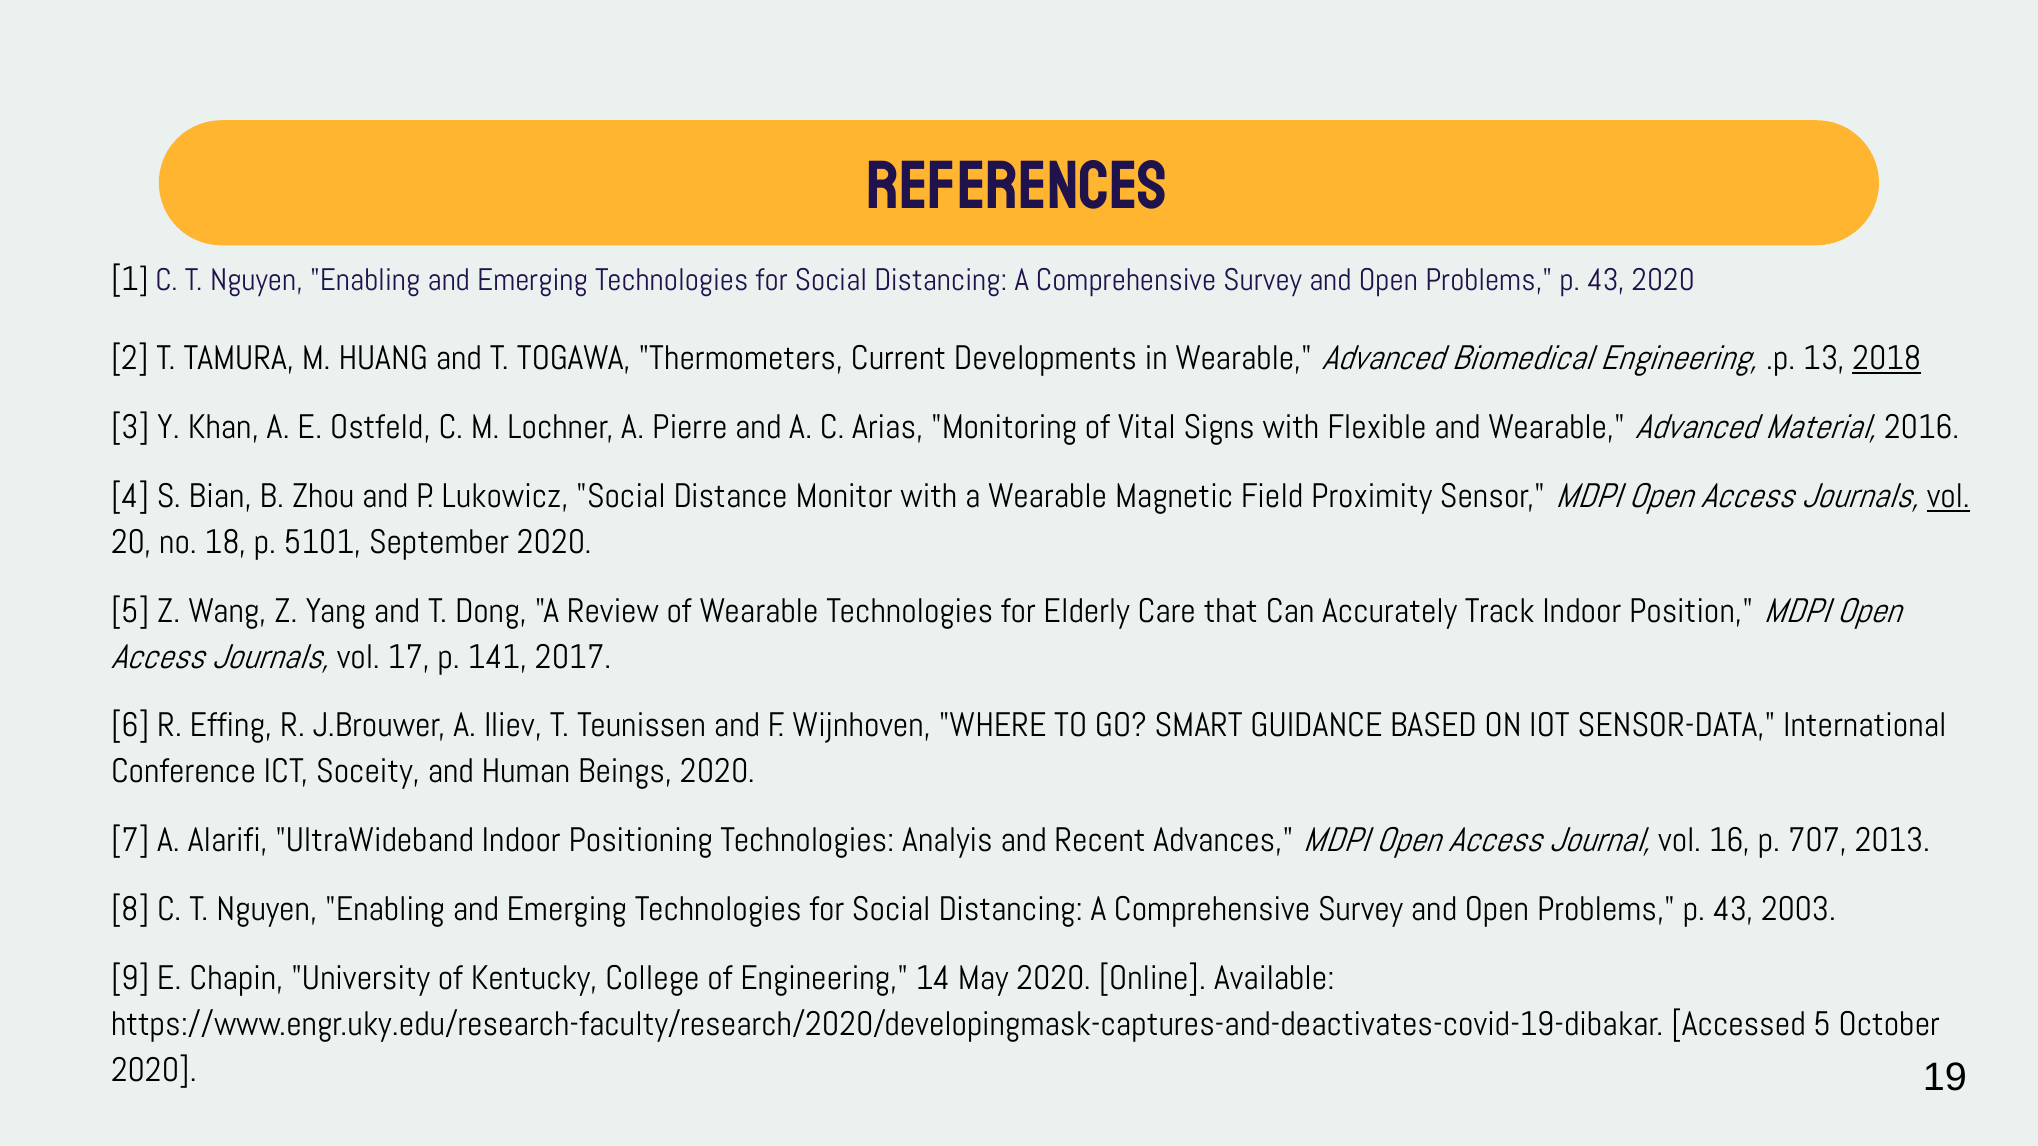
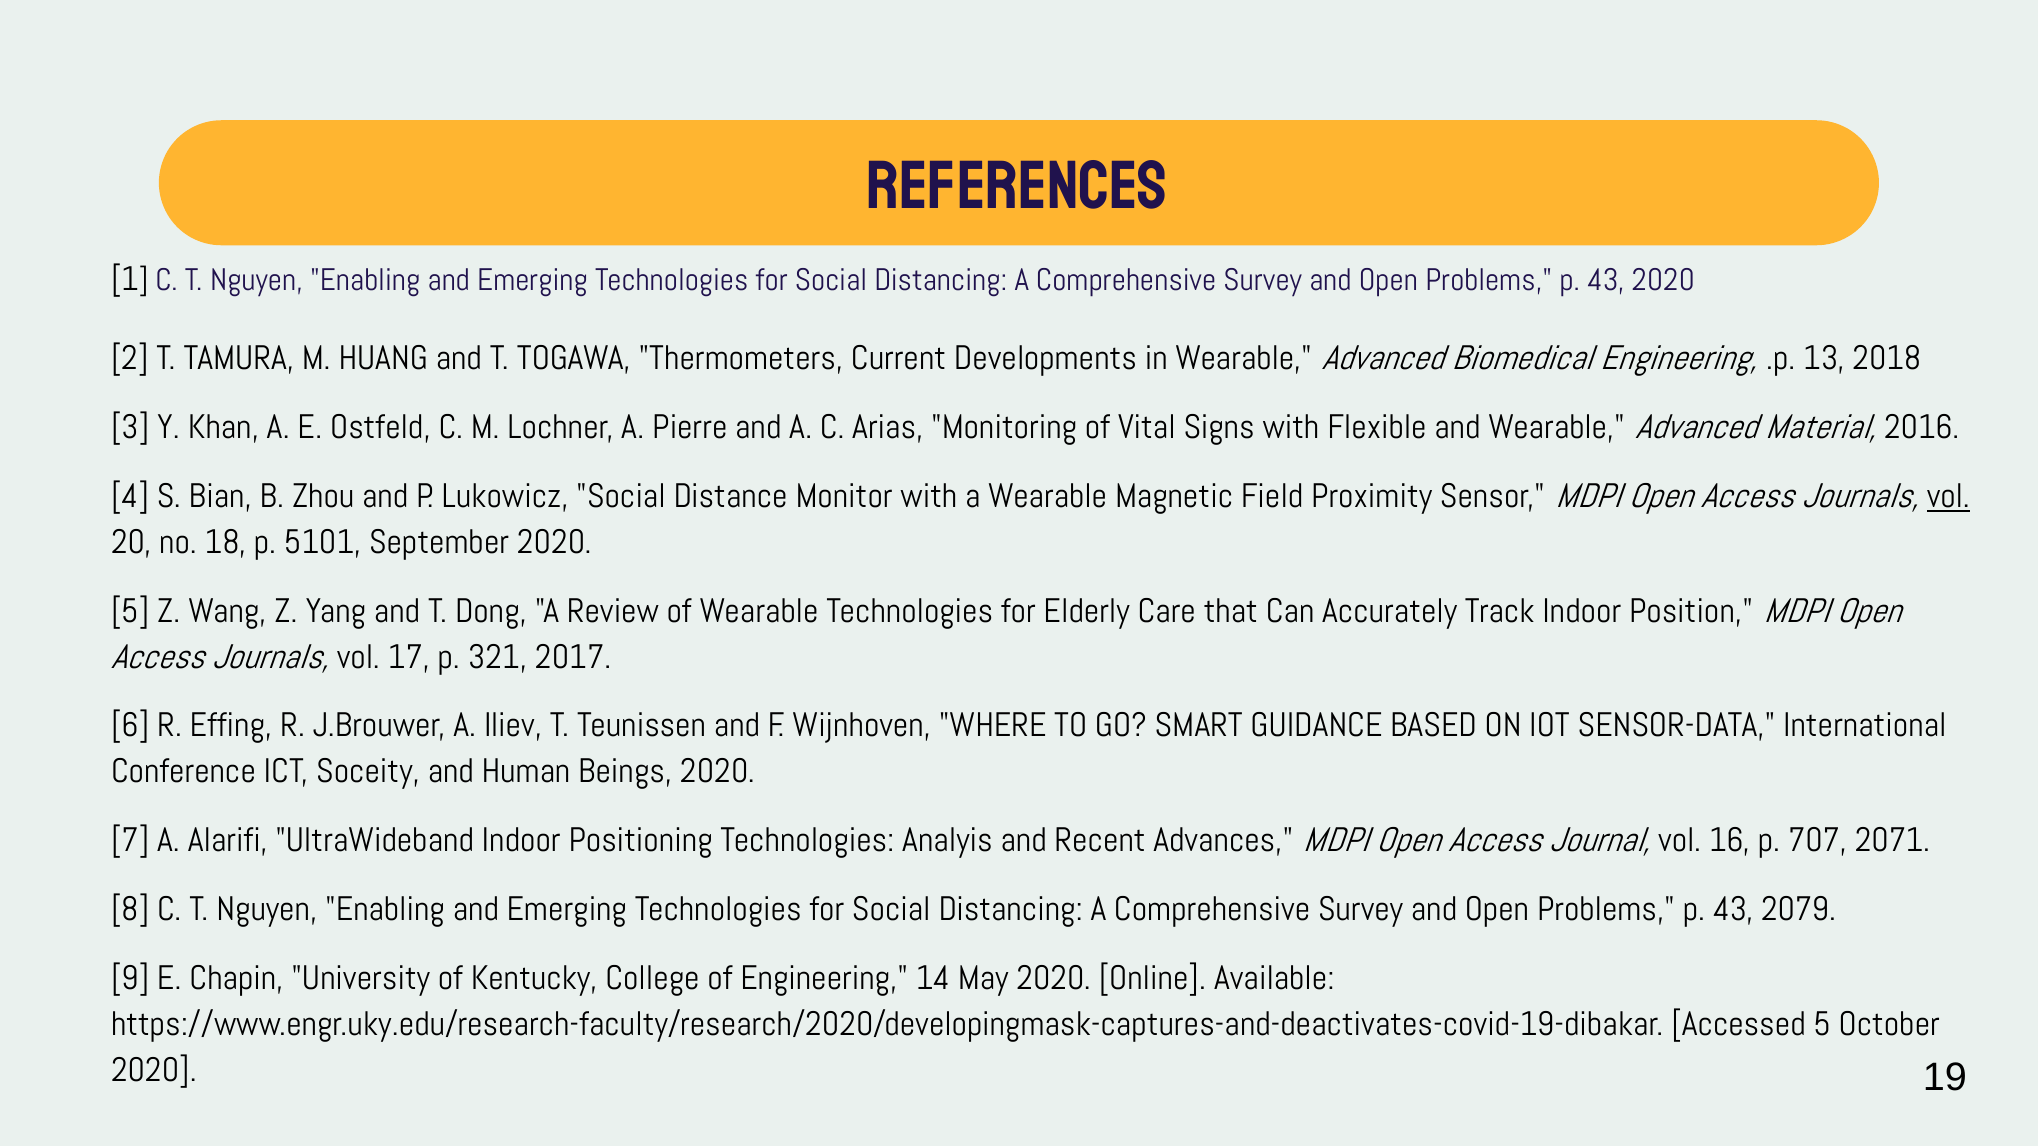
2018 underline: present -> none (1887, 359)
141: 141 -> 321 (497, 657)
2013: 2013 -> 2071 (1893, 841)
2003: 2003 -> 2079 (1799, 910)
